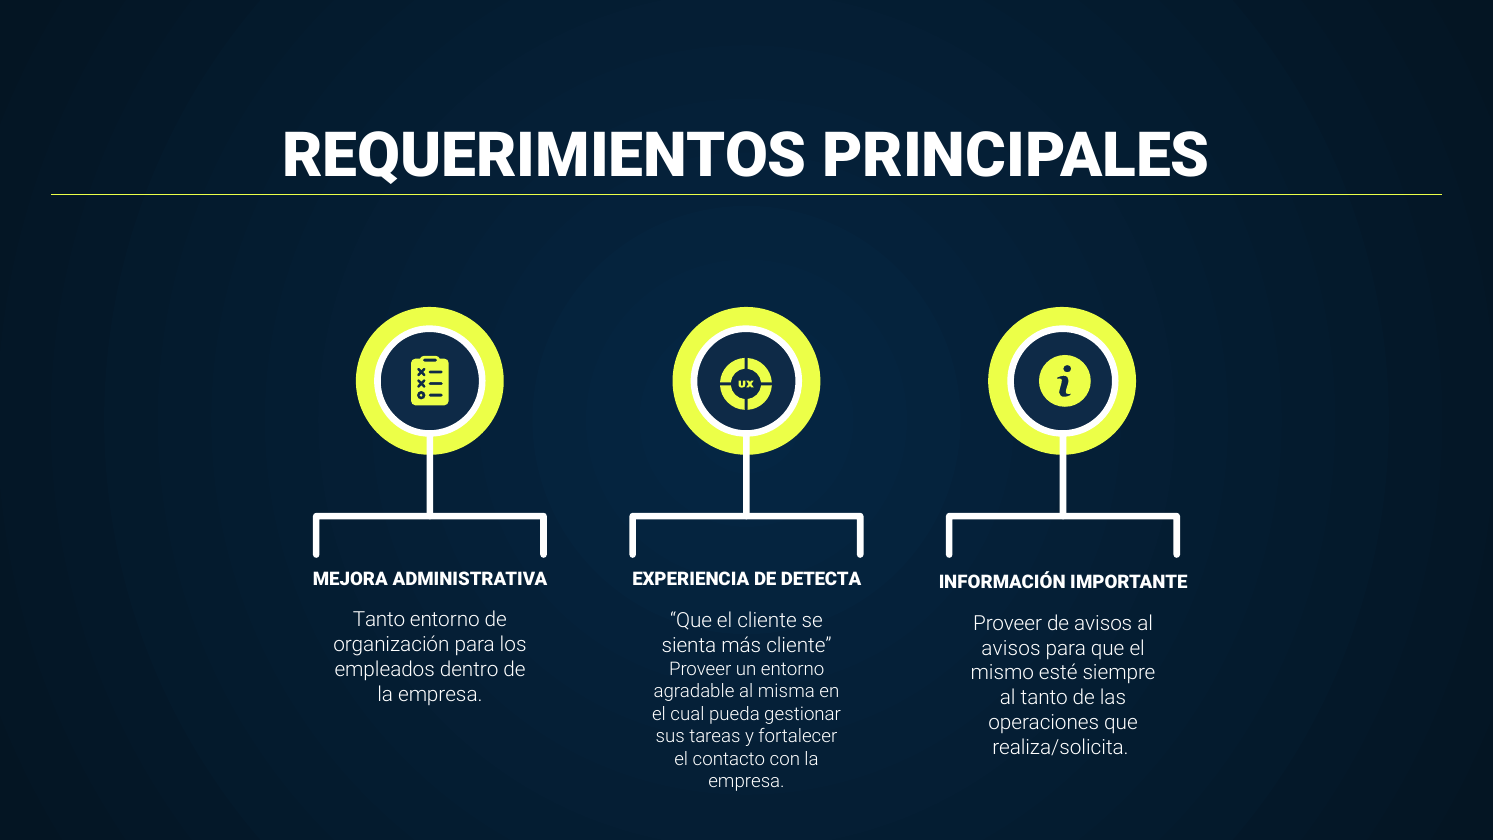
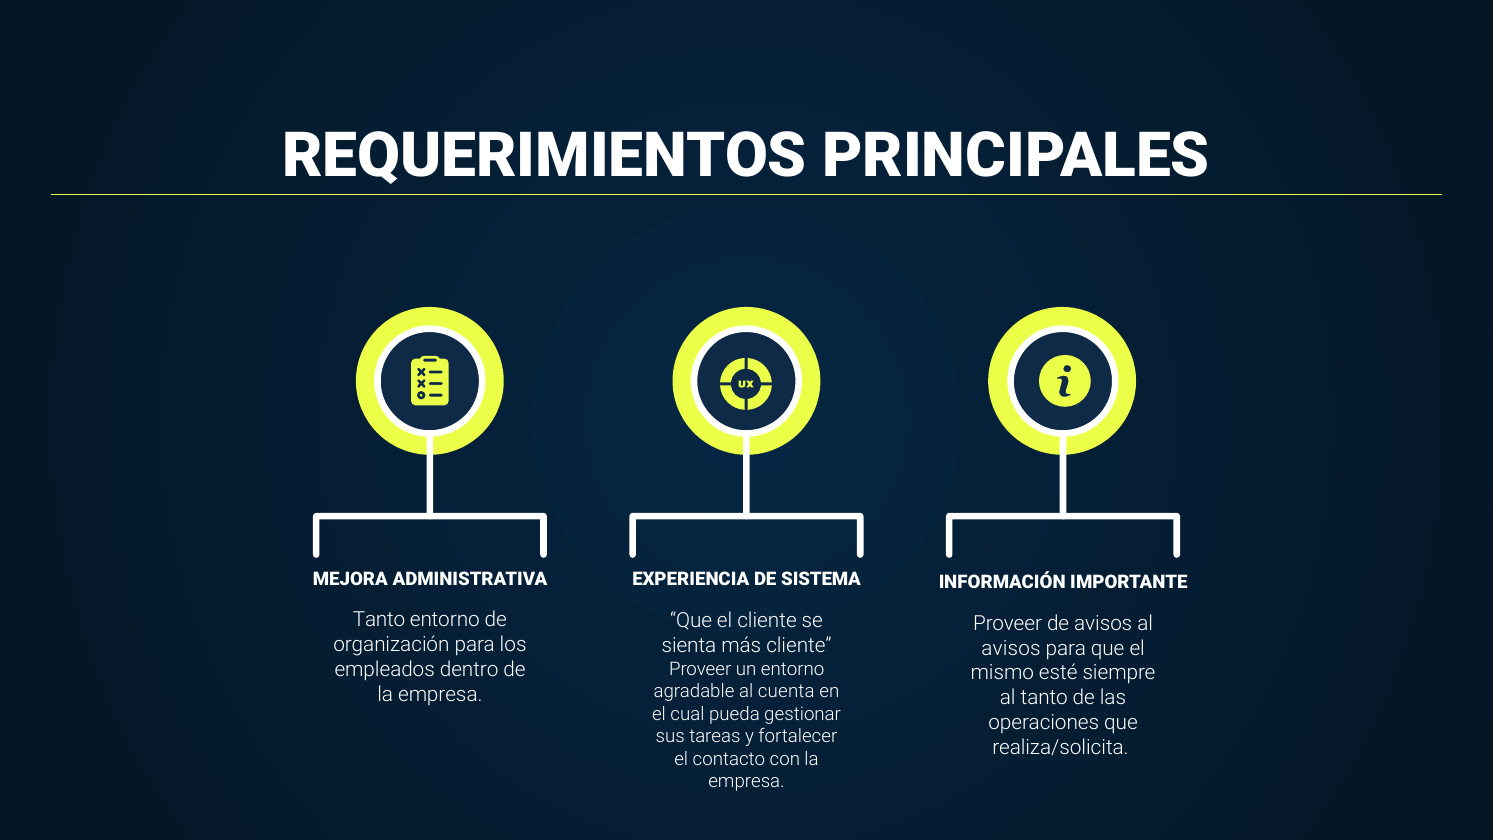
DETECTA: DETECTA -> SISTEMA (821, 579)
misma: misma -> cuenta (786, 692)
